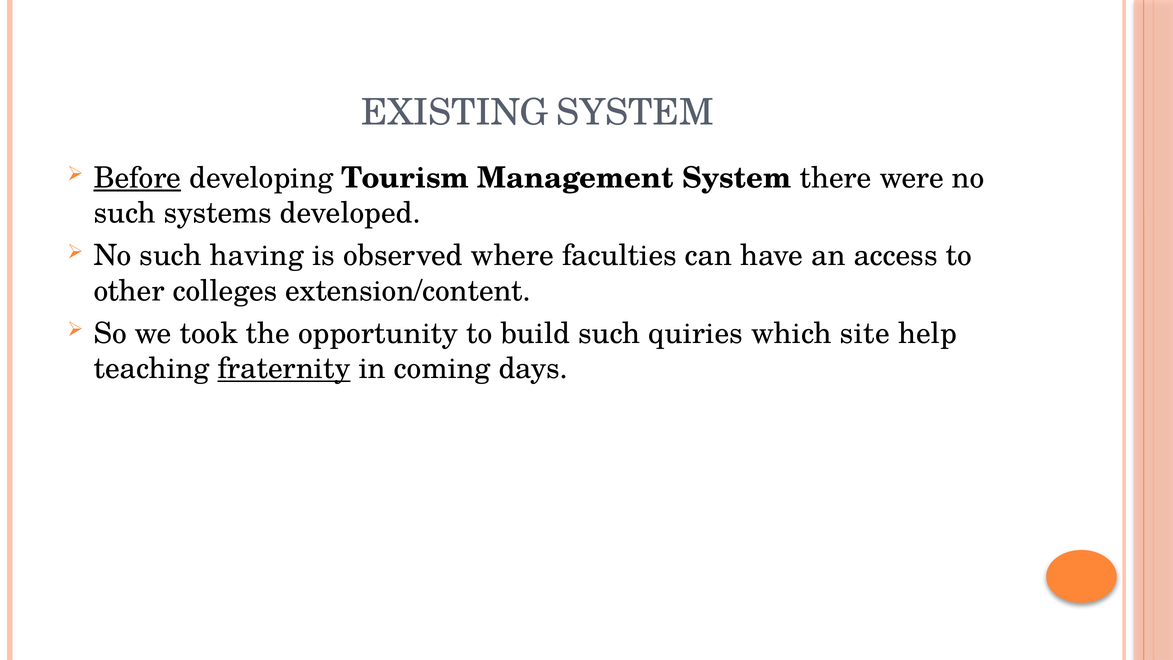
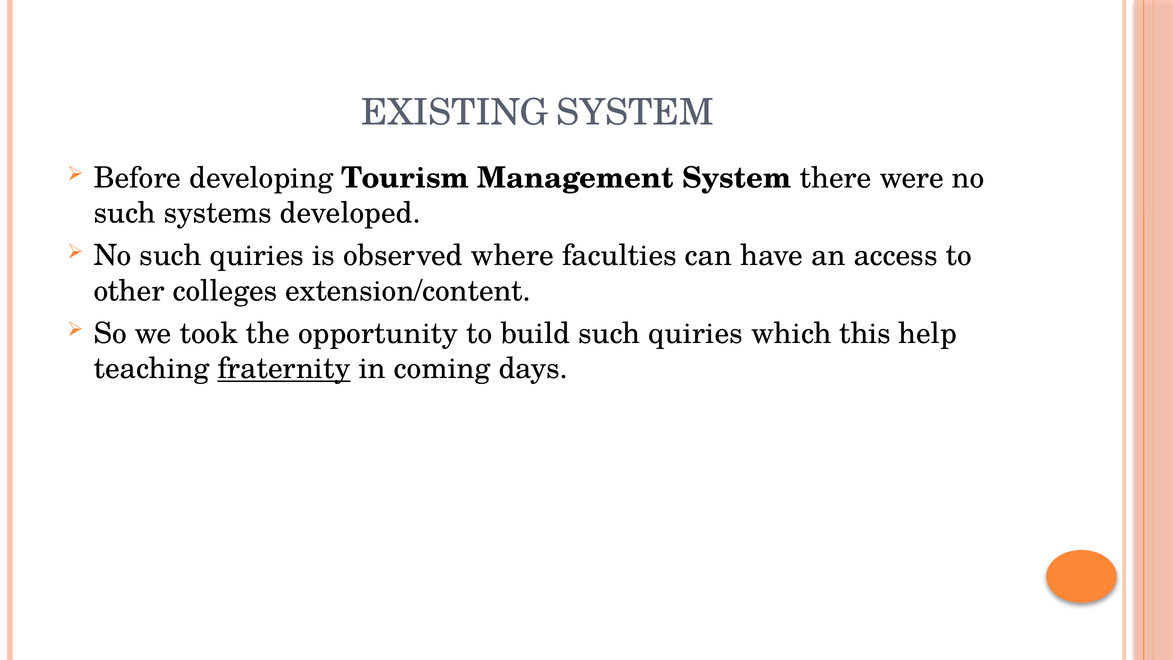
Before underline: present -> none (137, 178)
No such having: having -> quiries (257, 256)
site: site -> this (865, 333)
